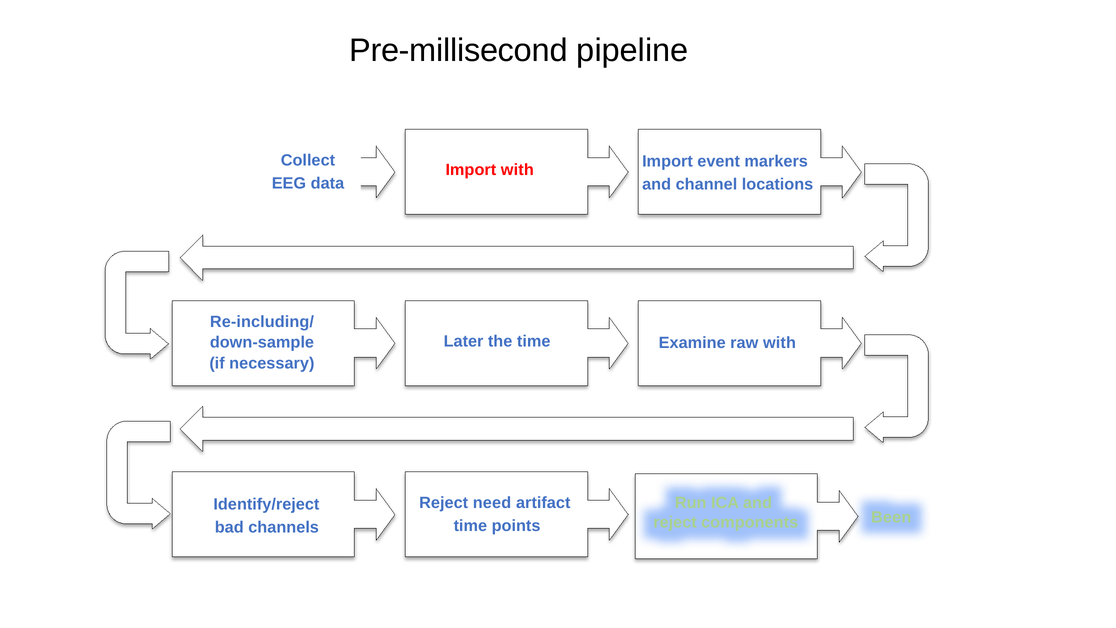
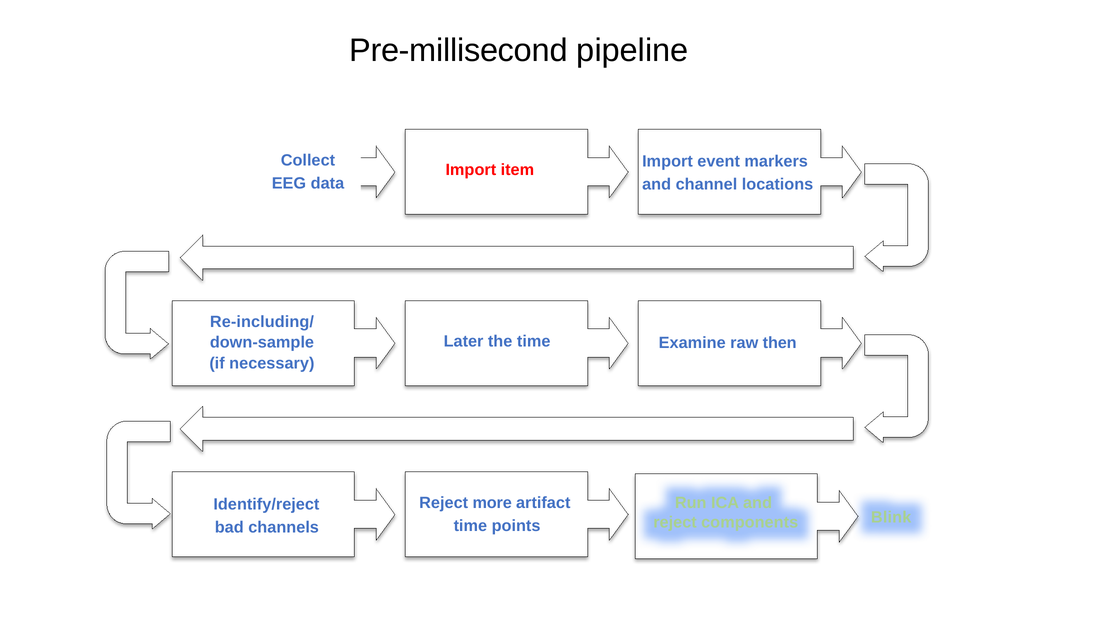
Import with: with -> item (517, 170)
raw with: with -> then (780, 343)
need: need -> more (492, 503)
Been: Been -> Blink (891, 517)
